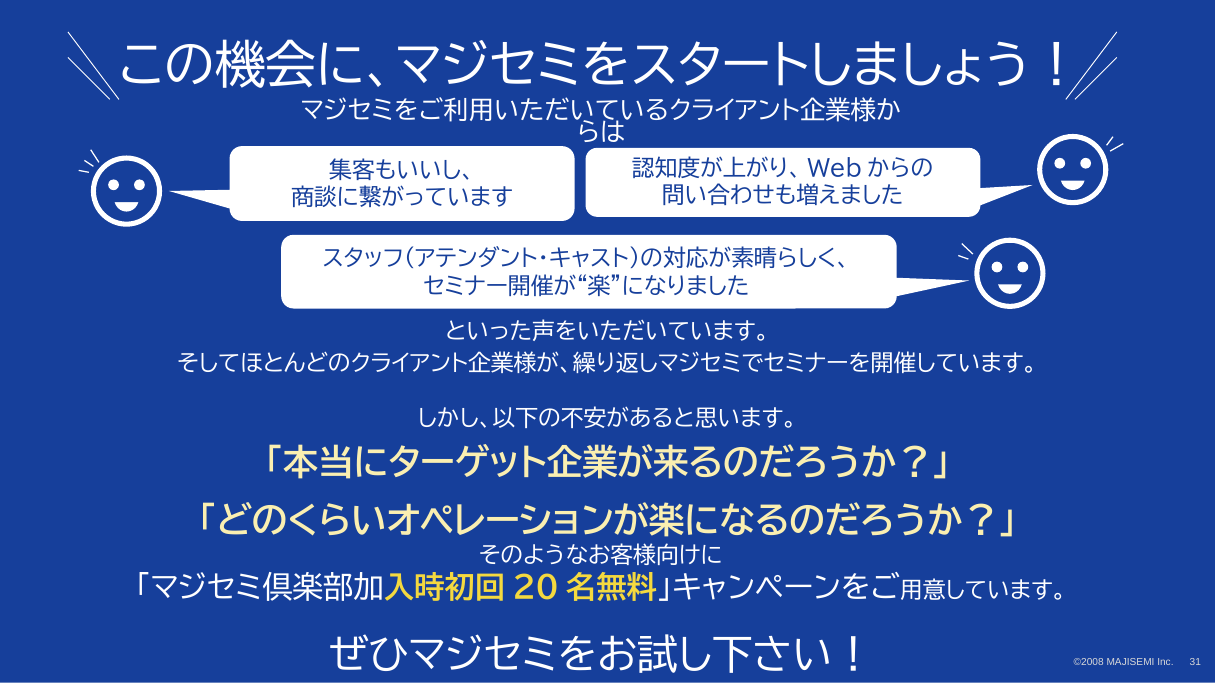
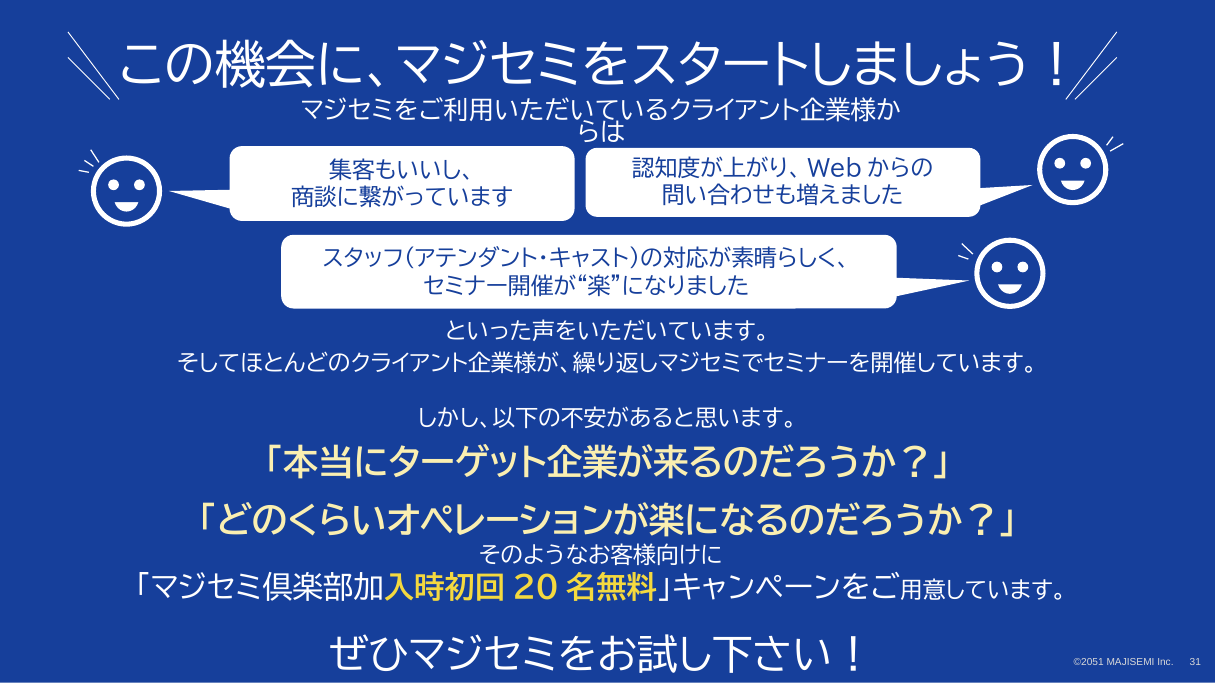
©2008: ©2008 -> ©2051 (1089, 662)
